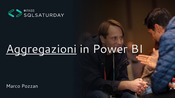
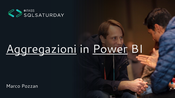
Power underline: none -> present (110, 49)
